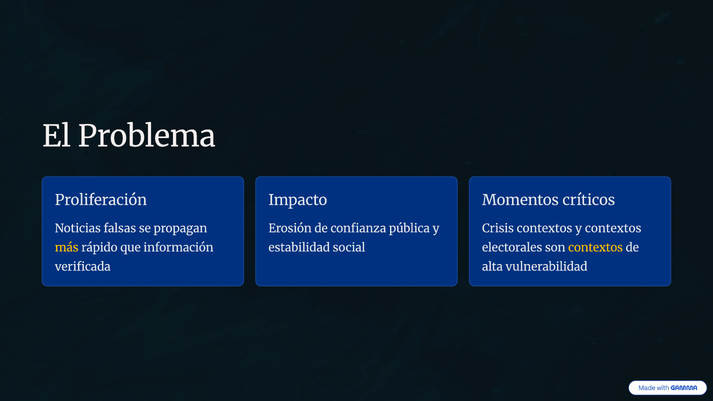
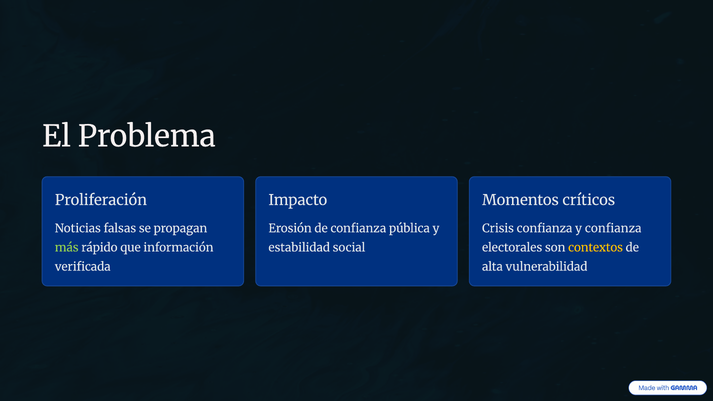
Crisis contextos: contextos -> confianza (544, 228)
y contextos: contextos -> confianza (613, 228)
más colour: yellow -> light green (67, 248)
